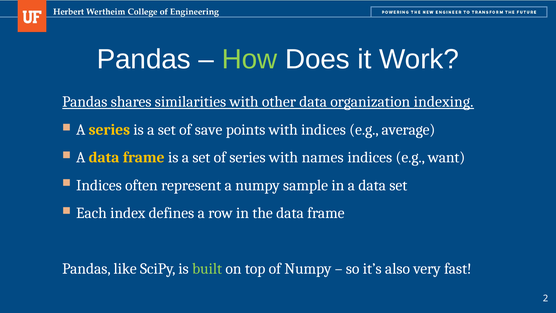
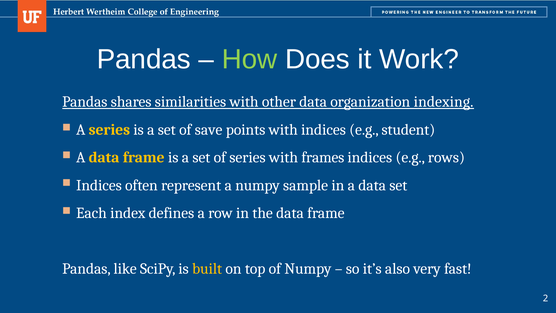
average: average -> student (408, 130)
names: names -> frames (323, 157)
want: want -> rows (446, 157)
built colour: light green -> yellow (207, 269)
